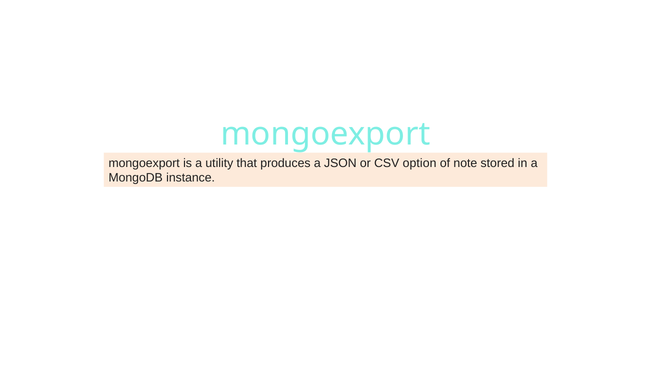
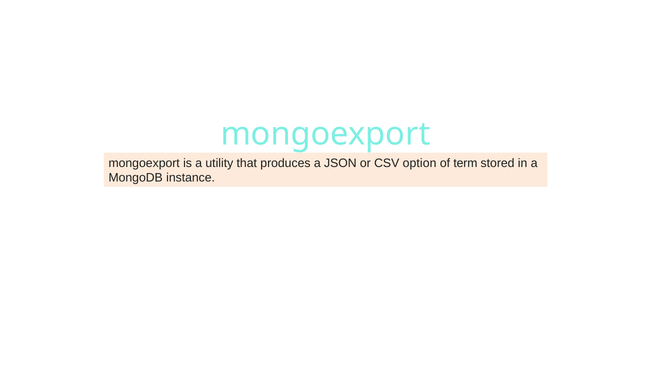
note: note -> term (465, 163)
